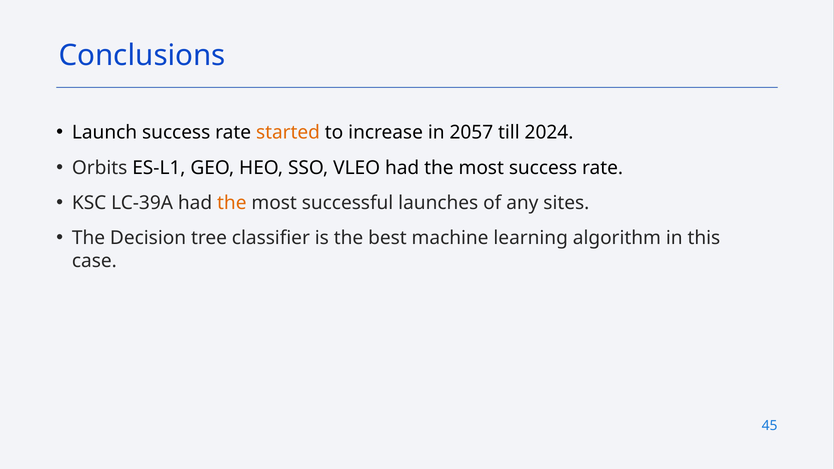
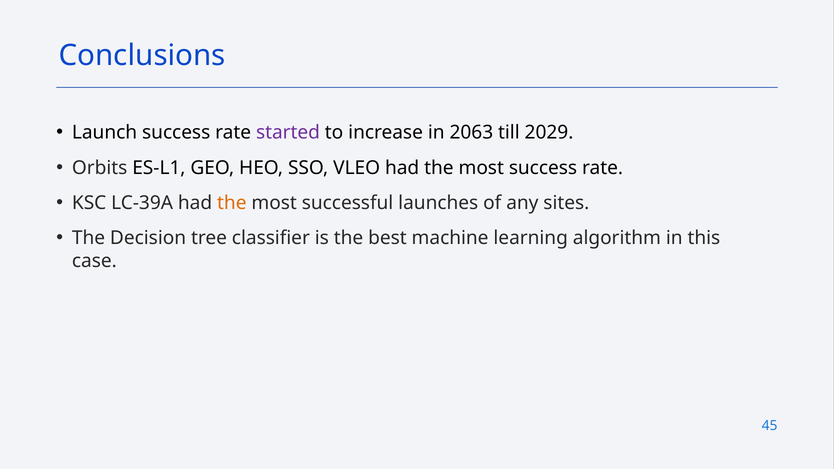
started colour: orange -> purple (288, 133)
2057: 2057 -> 2063 (471, 133)
2024: 2024 -> 2029 (549, 133)
